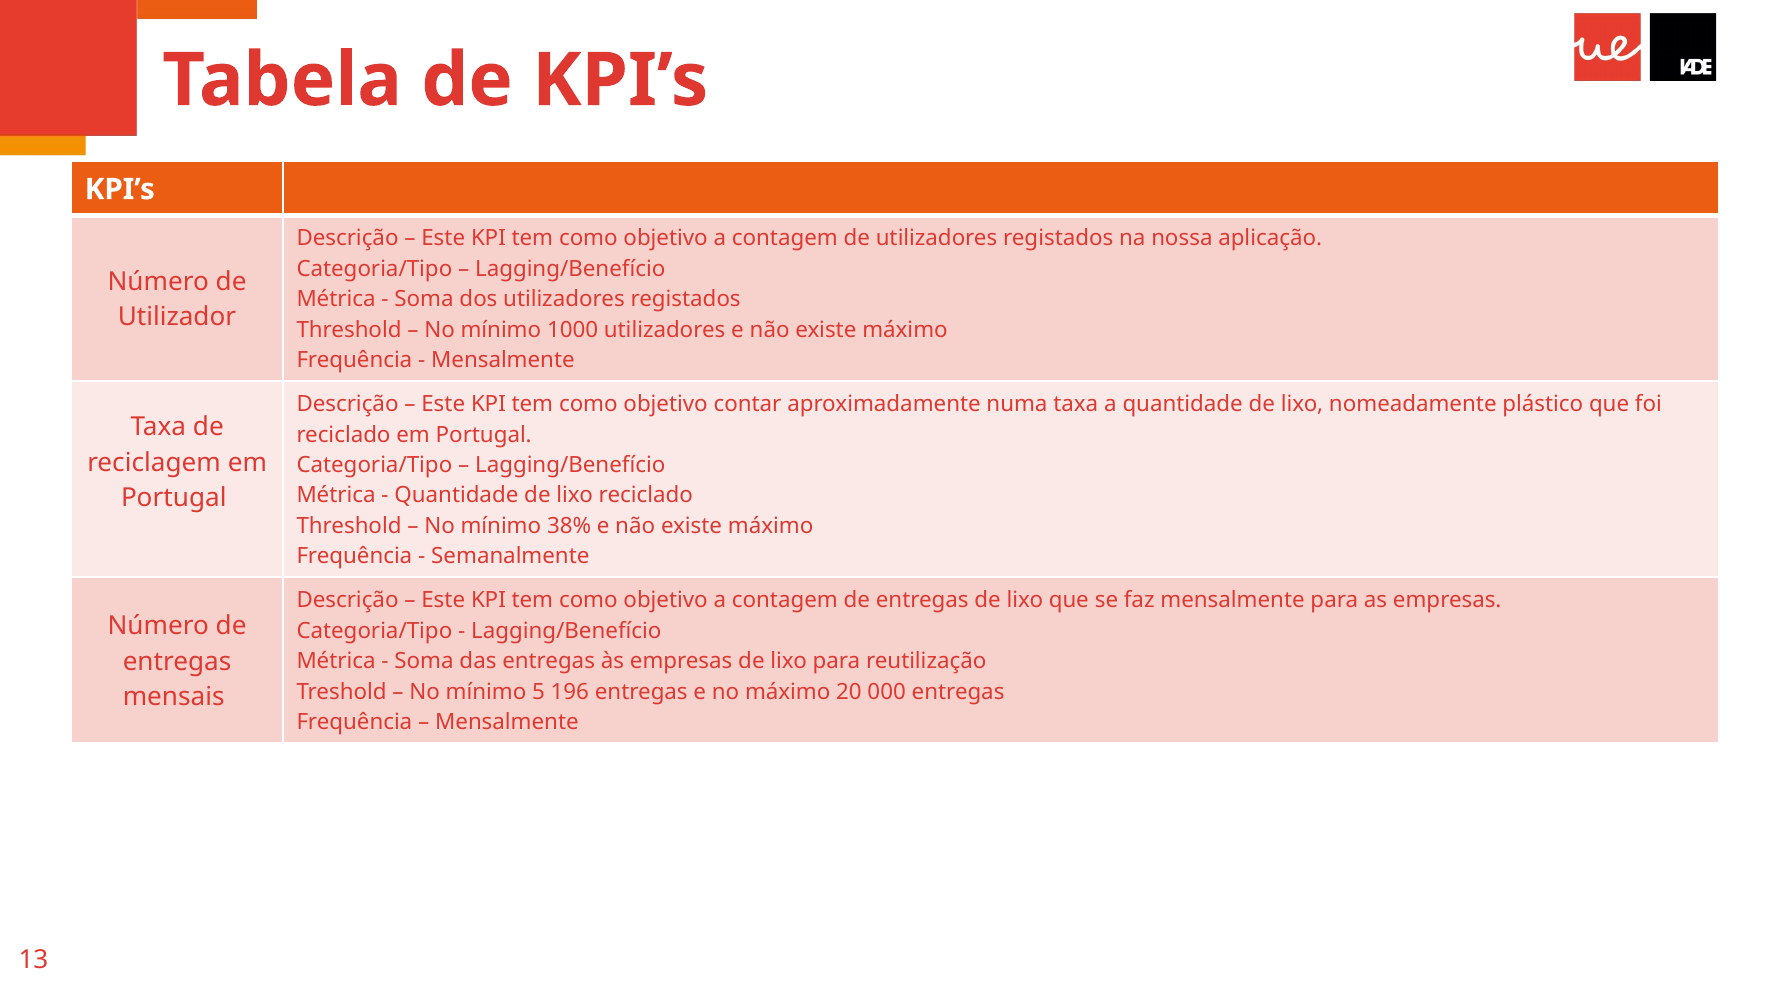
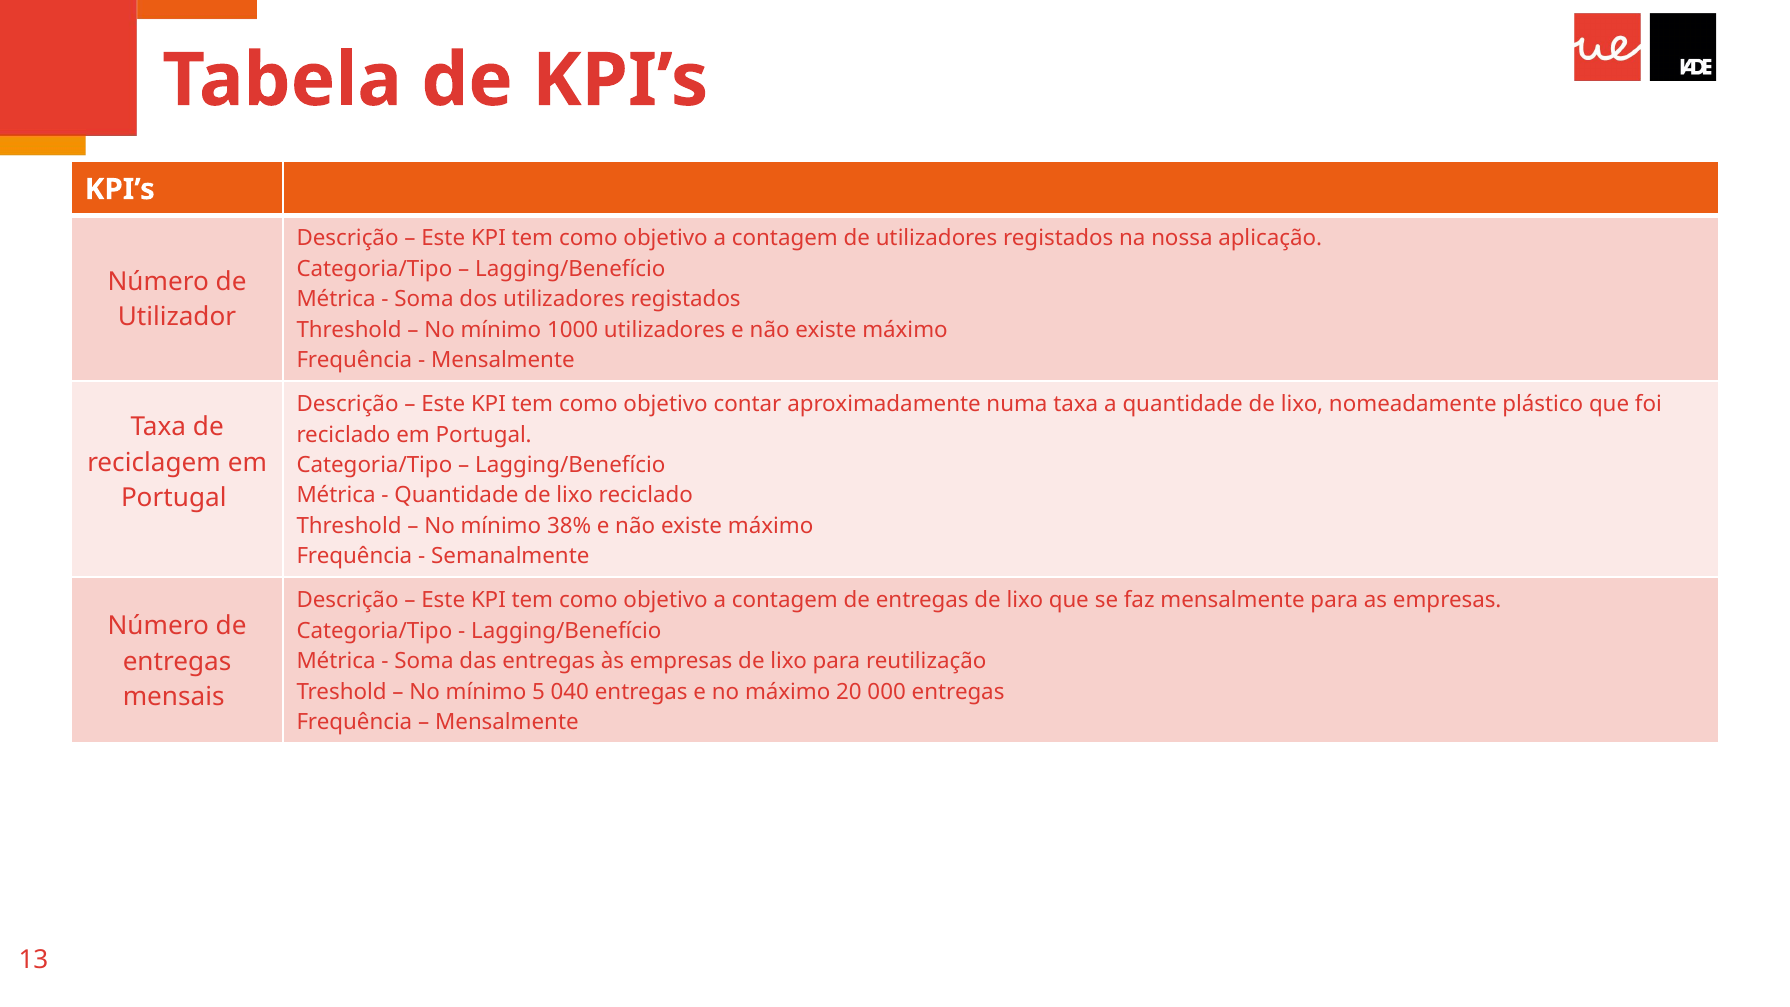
196: 196 -> 040 (570, 692)
